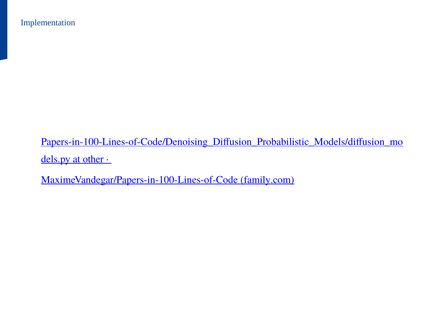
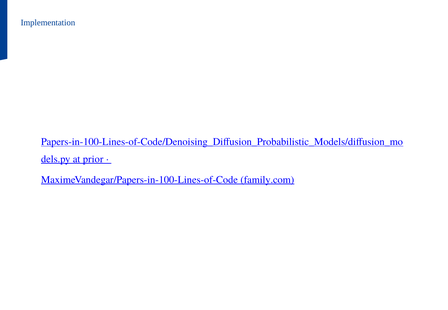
other: other -> prior (93, 159)
